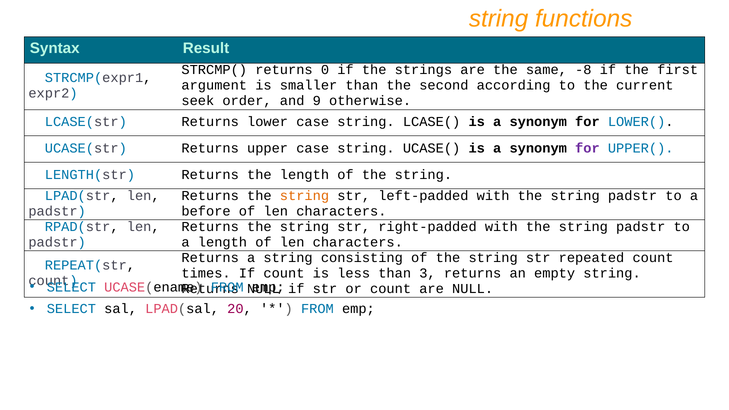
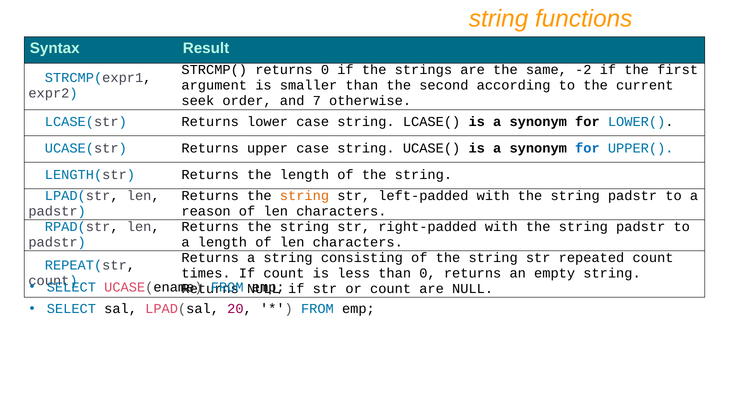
-8: -8 -> -2 (583, 70)
9: 9 -> 7 (317, 101)
for colour: purple -> blue (587, 148)
before: before -> reason (206, 211)
than 3: 3 -> 0 (427, 273)
